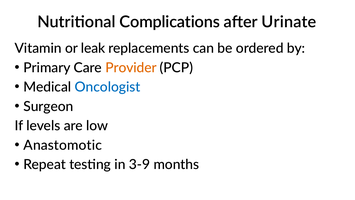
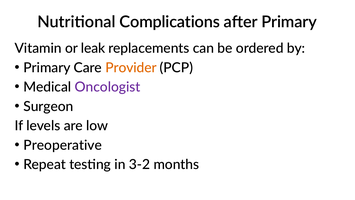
after Urinate: Urinate -> Primary (289, 22)
Oncologist colour: blue -> purple (108, 87)
Anastomotic: Anastomotic -> Preoperative (63, 145)
3-9: 3-9 -> 3-2 (140, 164)
